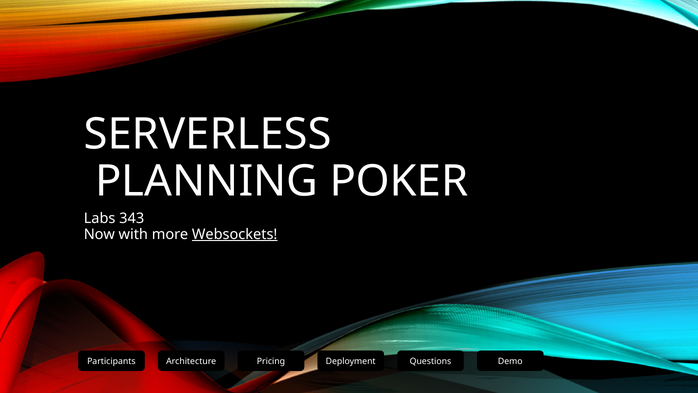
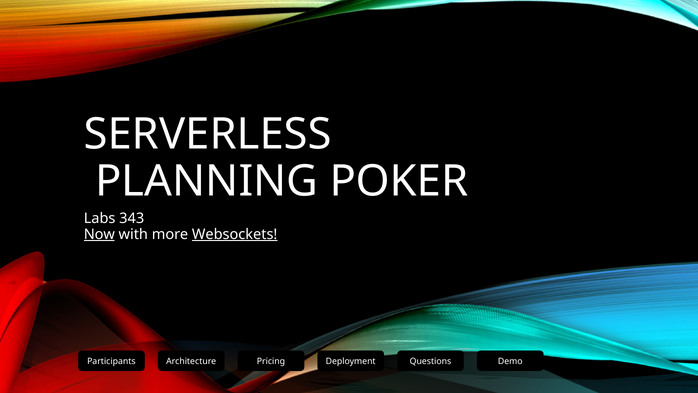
Now underline: none -> present (99, 234)
